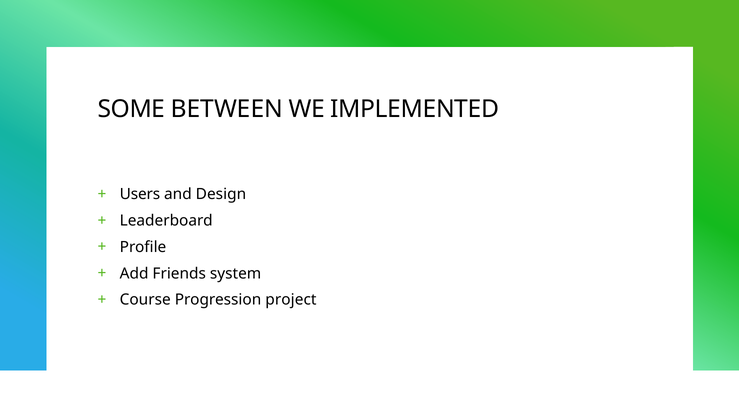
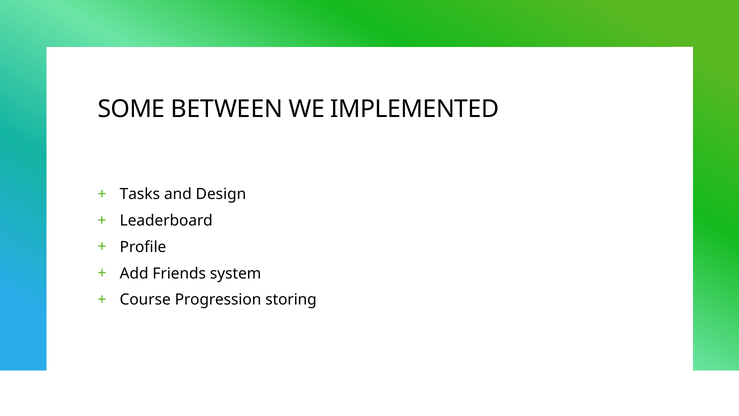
Users: Users -> Tasks (140, 194)
project: project -> storing (291, 300)
